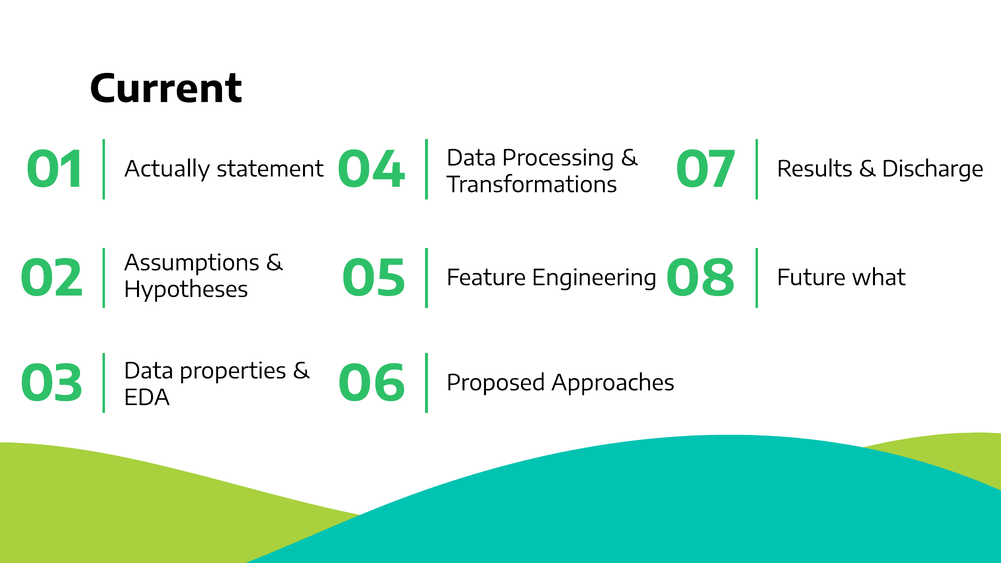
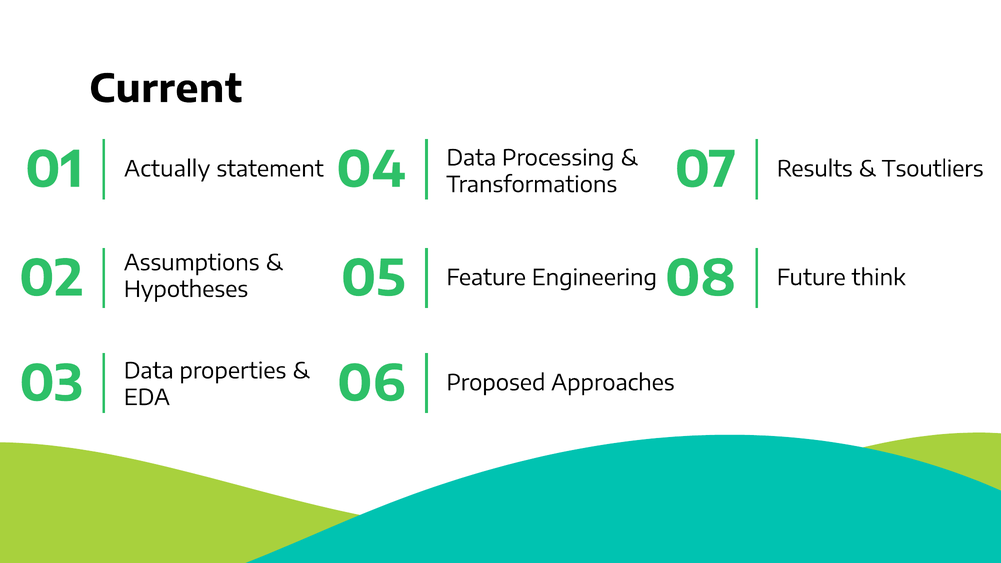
Discharge: Discharge -> Tsoutliers (933, 169)
what: what -> think (879, 278)
